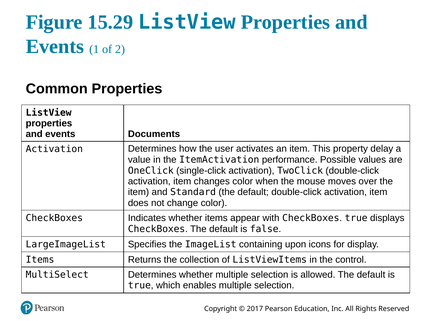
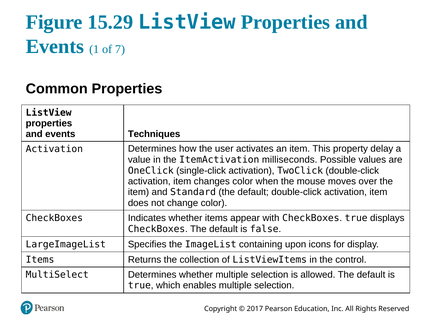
2: 2 -> 7 (120, 49)
Documents: Documents -> Techniques (154, 134)
performance: performance -> milliseconds (290, 160)
